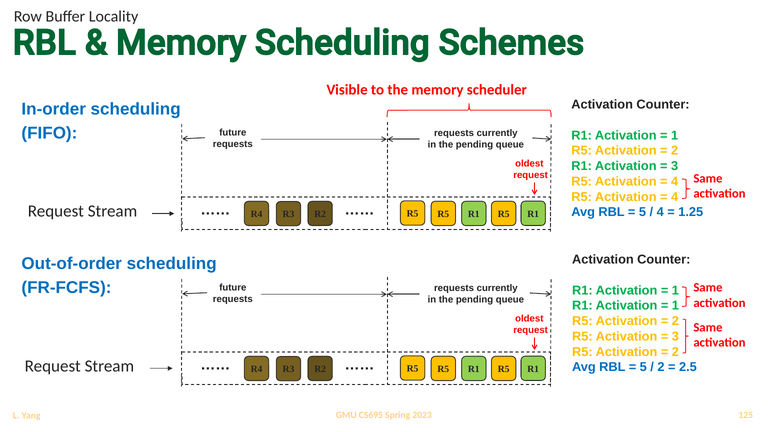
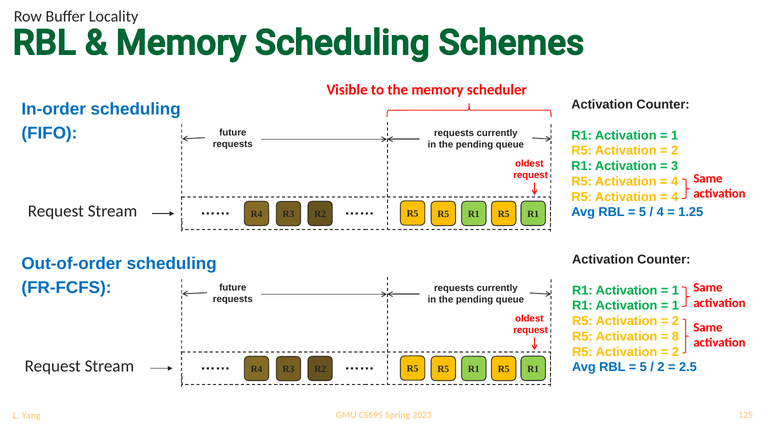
3: 3 -> 8 (675, 336)
